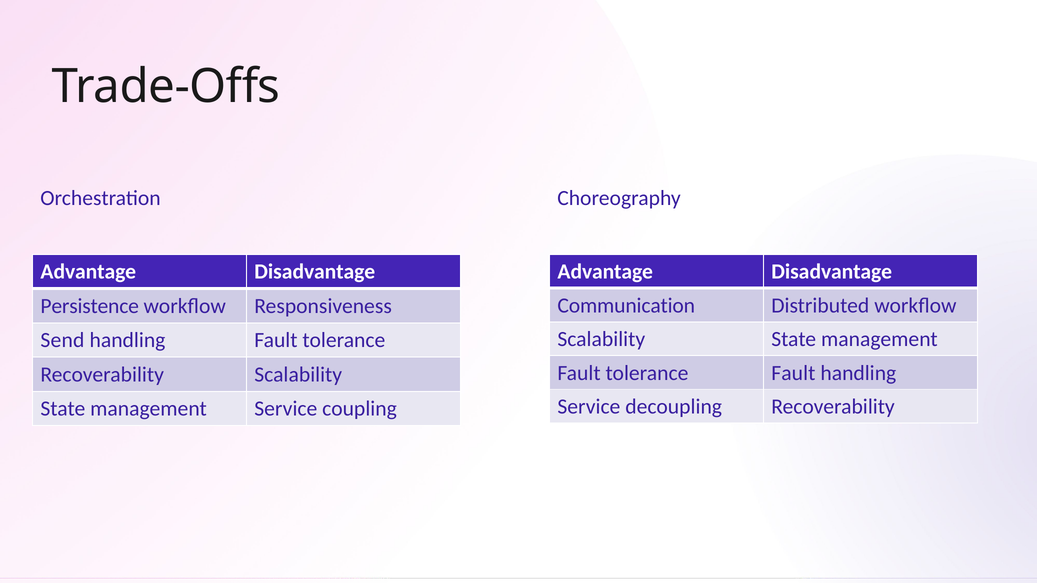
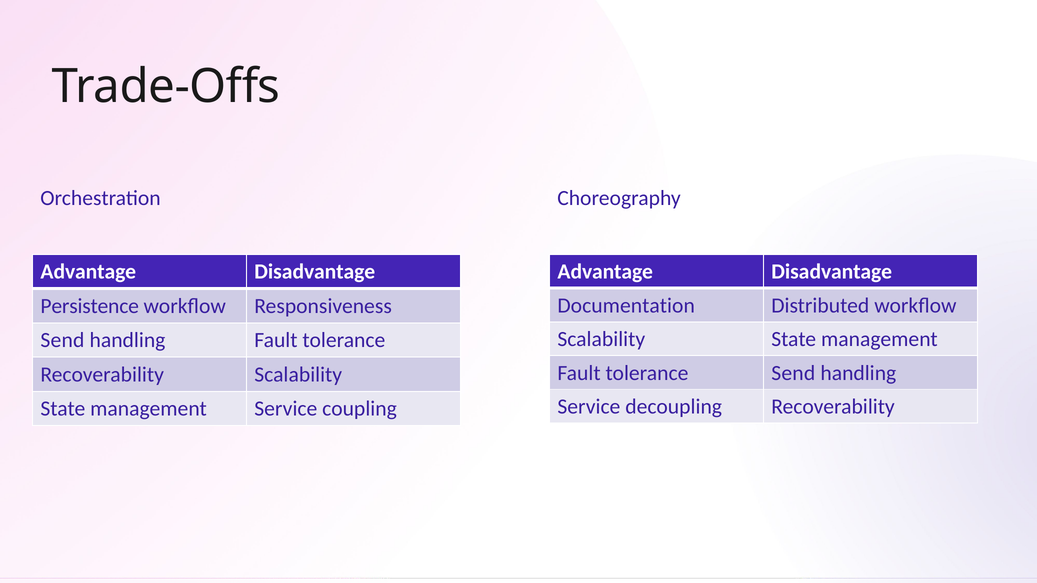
Communication: Communication -> Documentation (626, 306)
tolerance Fault: Fault -> Send (793, 373)
